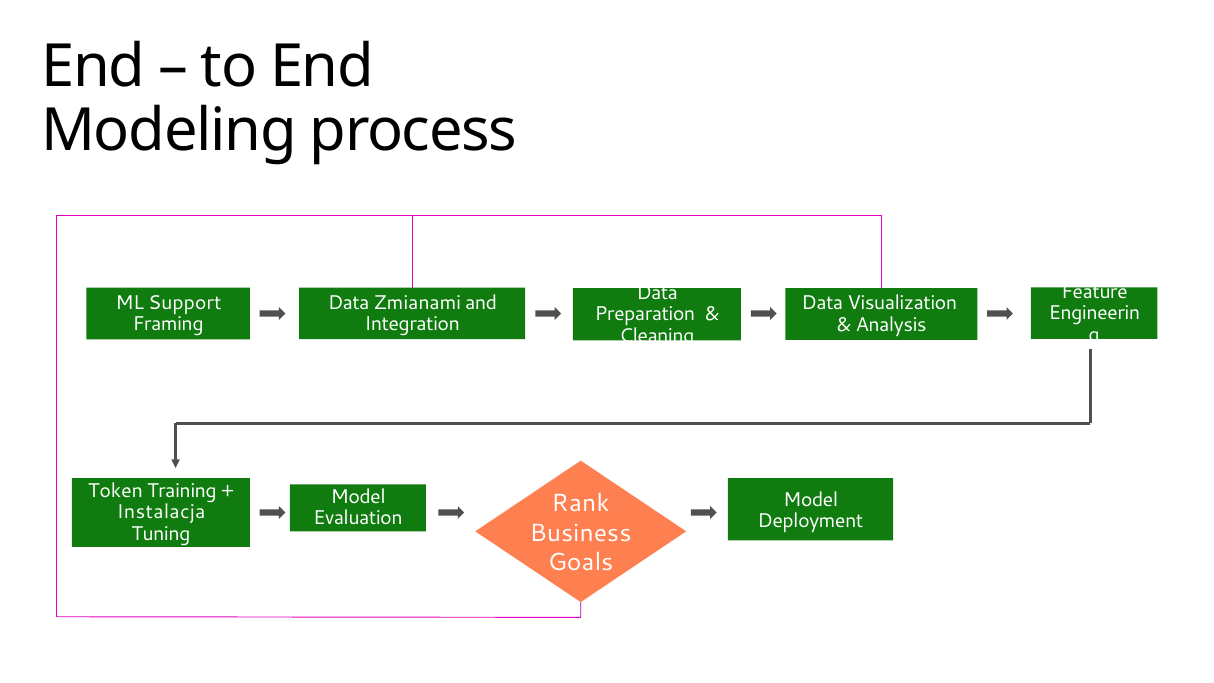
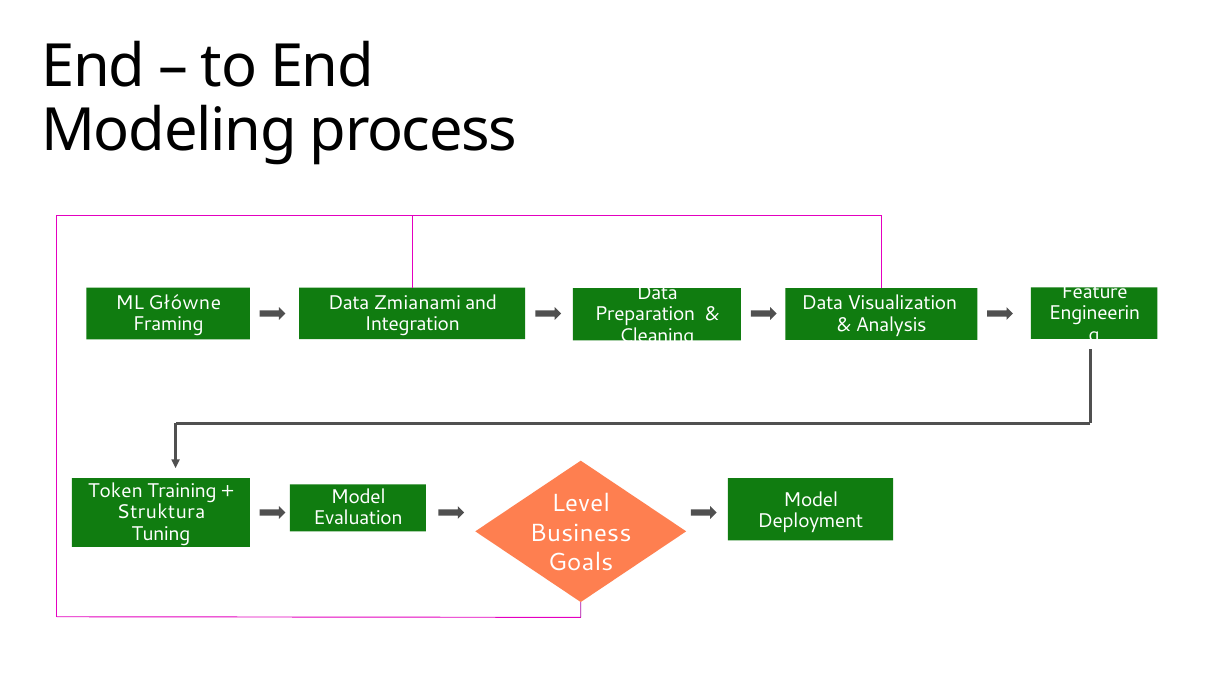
Support: Support -> Główne (185, 303)
Rank: Rank -> Level (581, 503)
Instalacja: Instalacja -> Struktura (161, 512)
